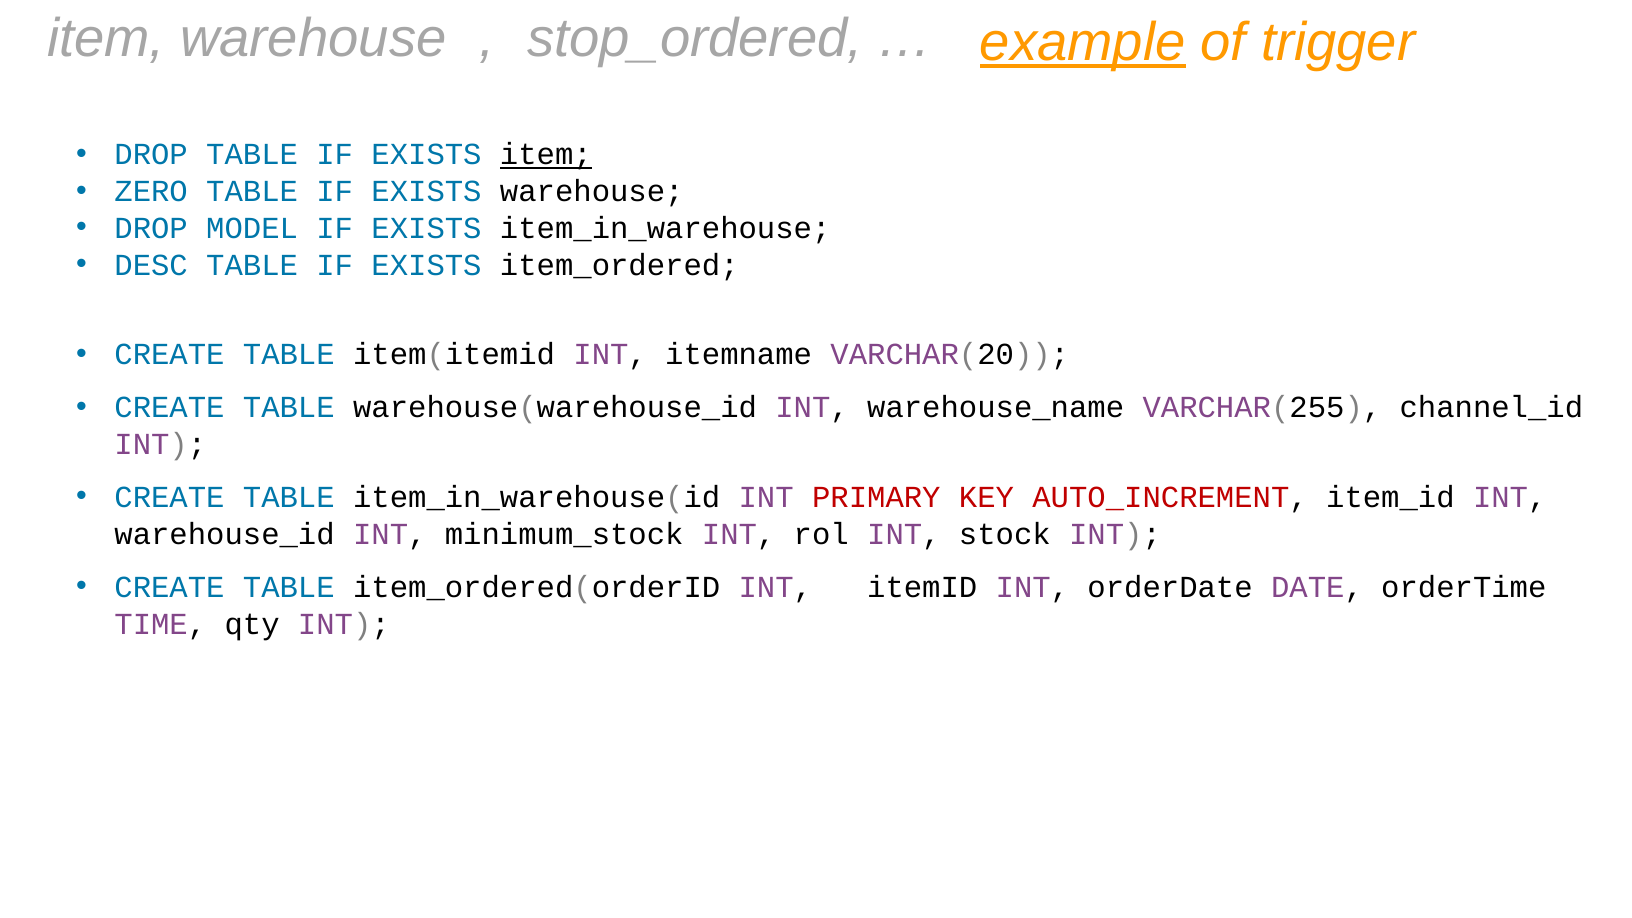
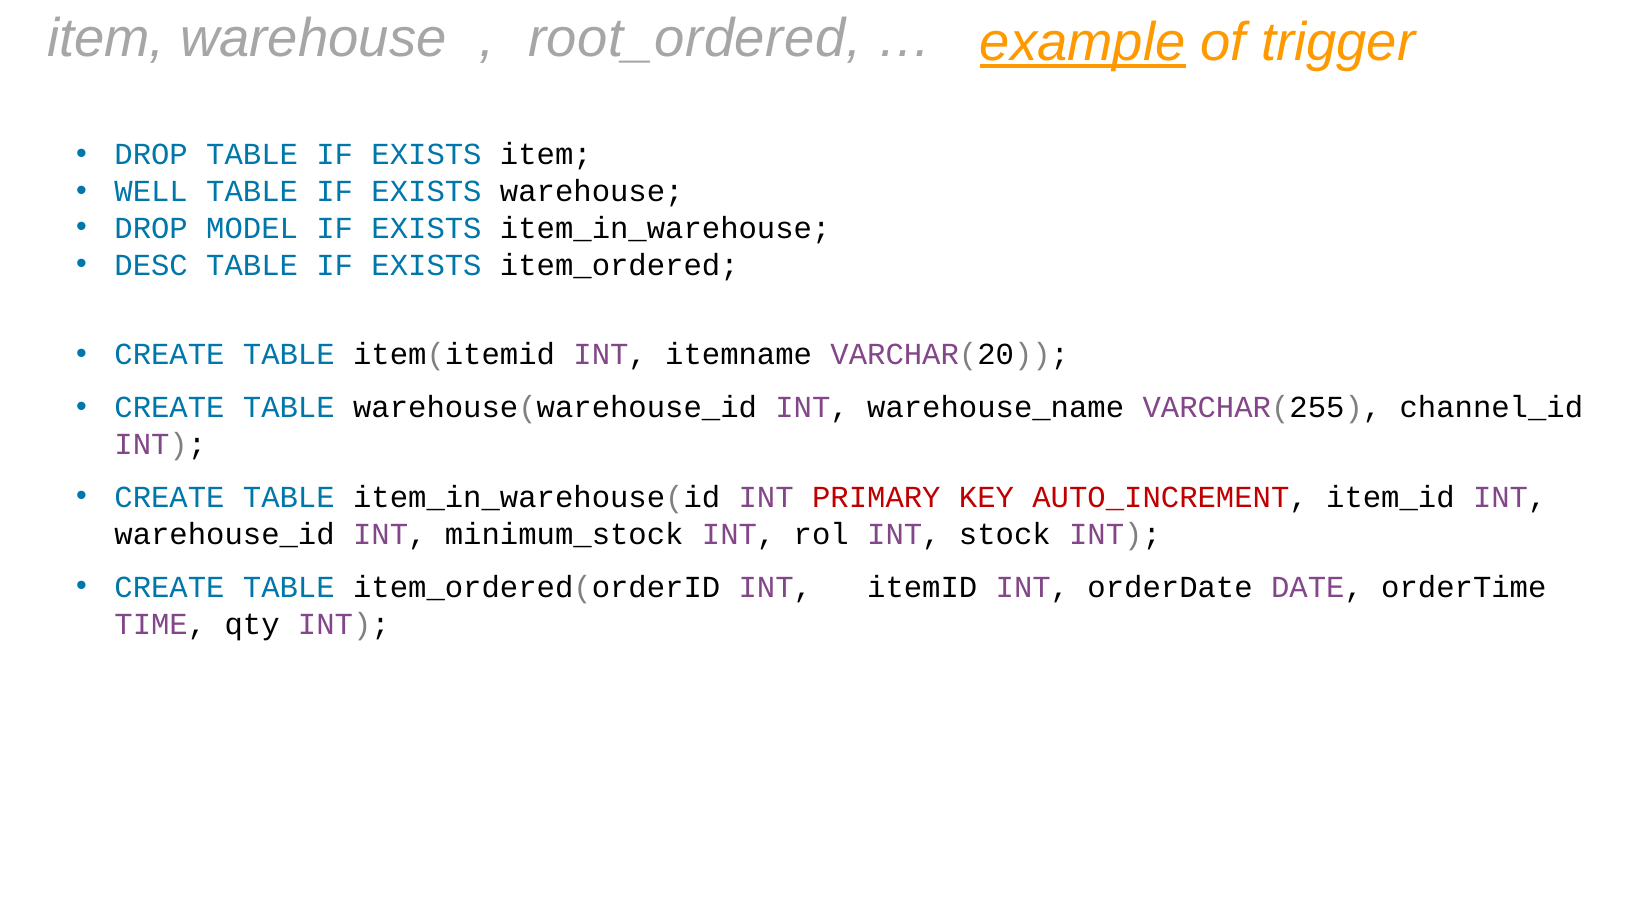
stop_ordered: stop_ordered -> root_ordered (695, 39)
item underline: present -> none (546, 155)
ZERO: ZERO -> WELL (151, 192)
